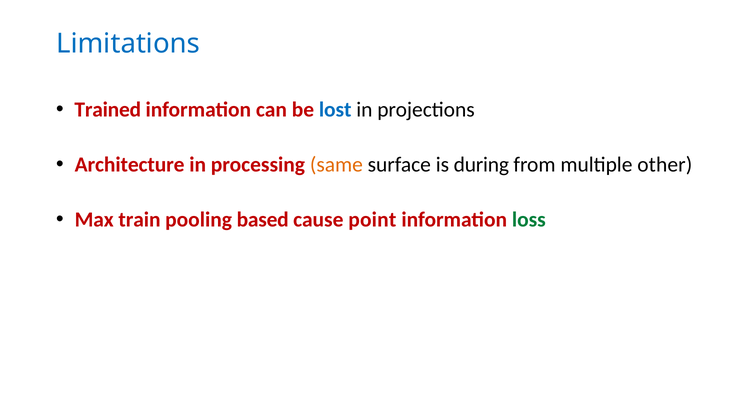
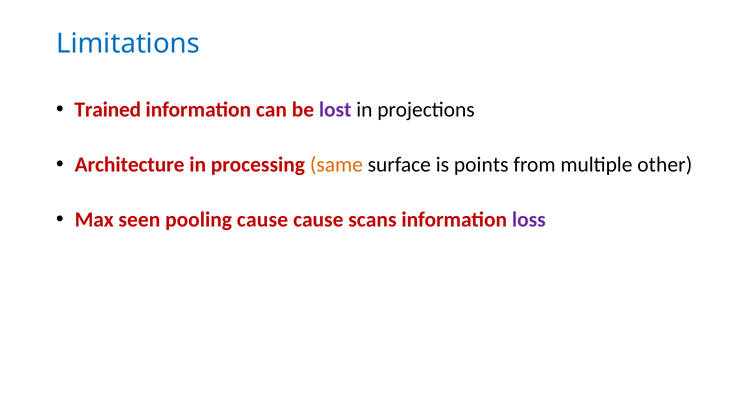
lost colour: blue -> purple (335, 110)
during: during -> points (481, 165)
train: train -> seen (139, 220)
pooling based: based -> cause (262, 220)
point: point -> scans (372, 220)
loss colour: green -> purple (529, 220)
